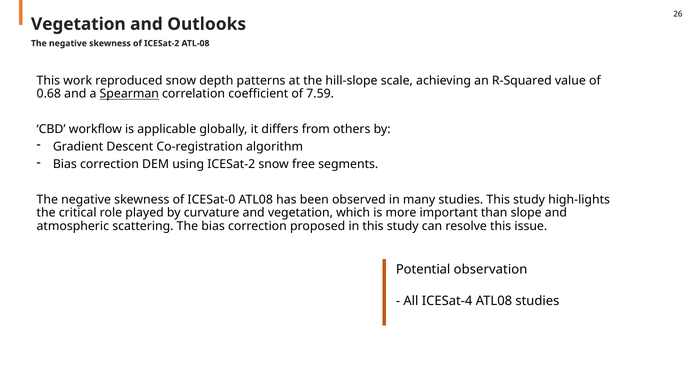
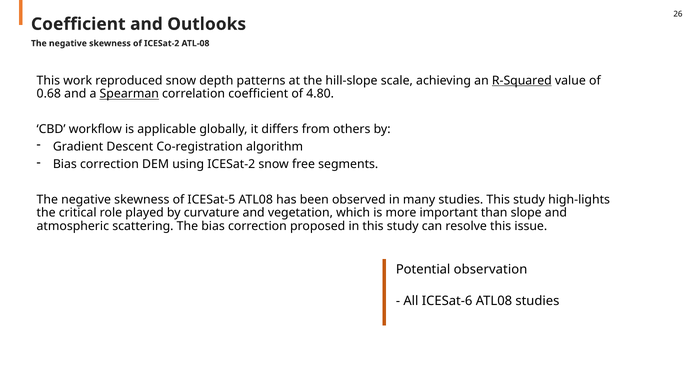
Vegetation: Vegetation -> Coefficient (78, 24)
R-Squared underline: none -> present (522, 81)
7.59: 7.59 -> 4.80 (320, 94)
ICESat‑0: ICESat‑0 -> ICESat‑5 (211, 200)
ICESat-4: ICESat-4 -> ICESat-6 (447, 301)
